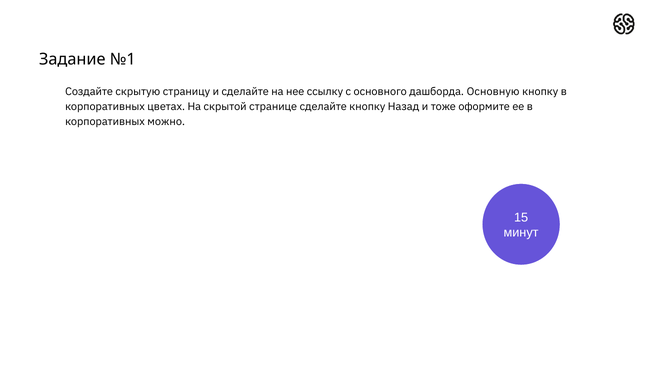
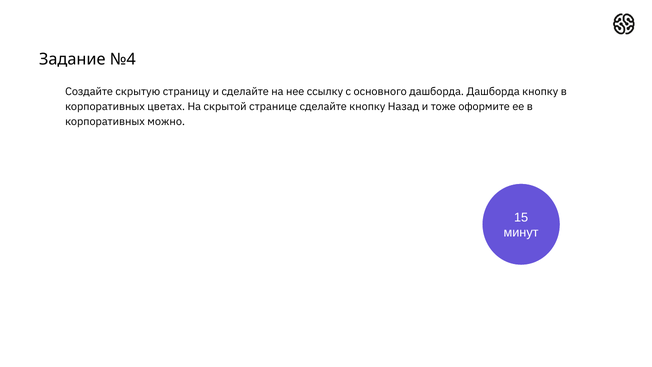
№1: №1 -> №4 (123, 59)
дашборда Основную: Основную -> Дашборда (493, 92)
